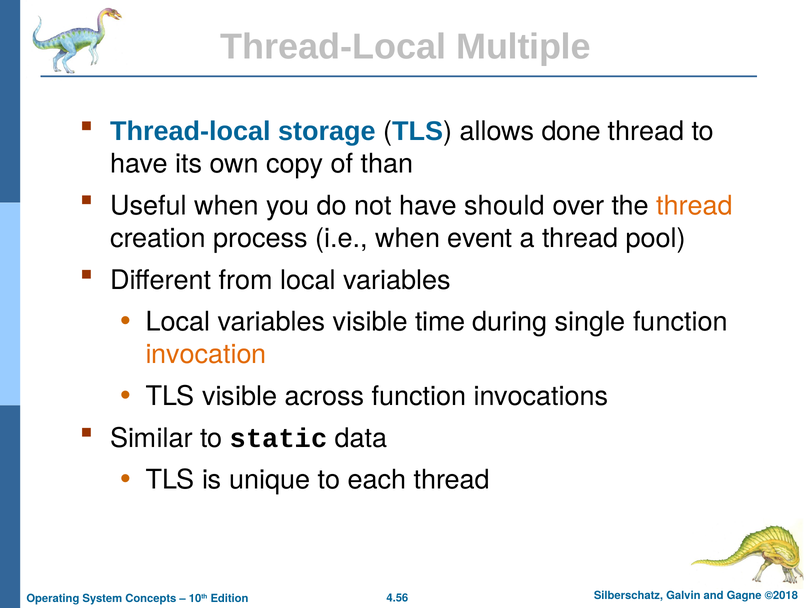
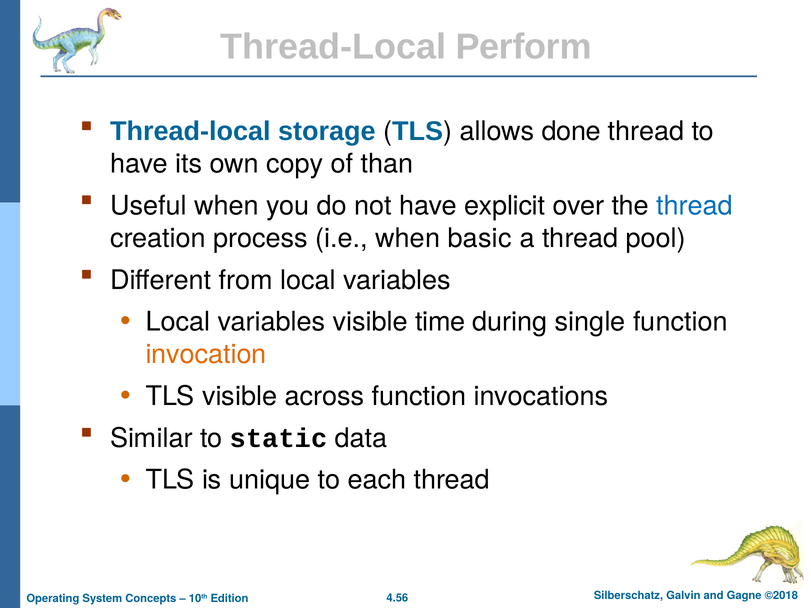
Multiple: Multiple -> Perform (524, 47)
should: should -> explicit (505, 206)
thread colour: orange -> blue (695, 206)
event: event -> basic (480, 238)
